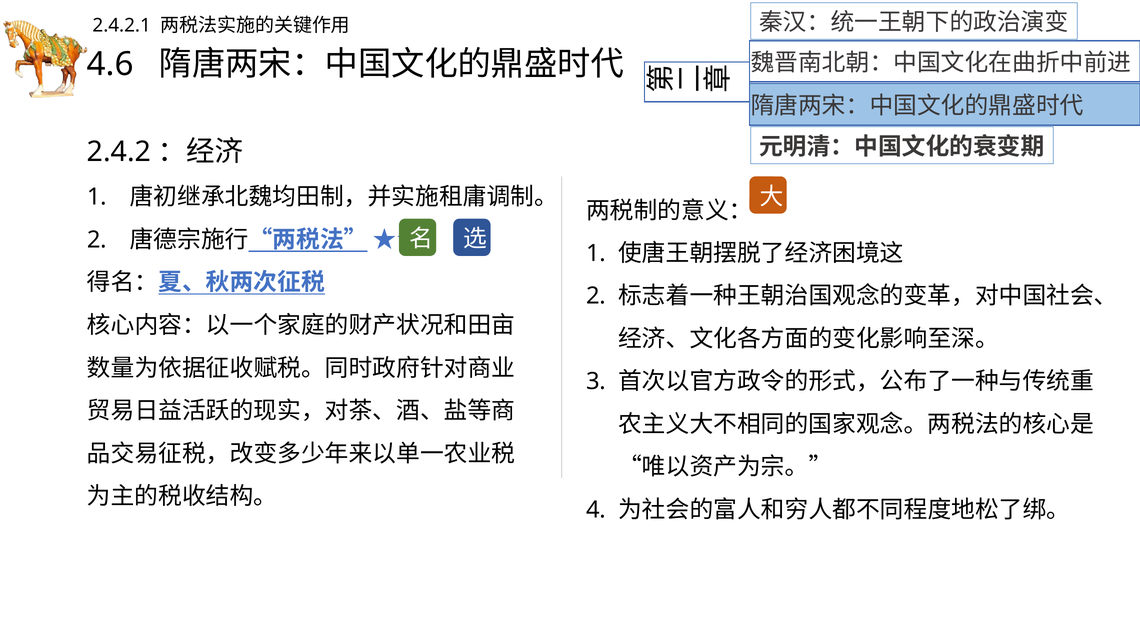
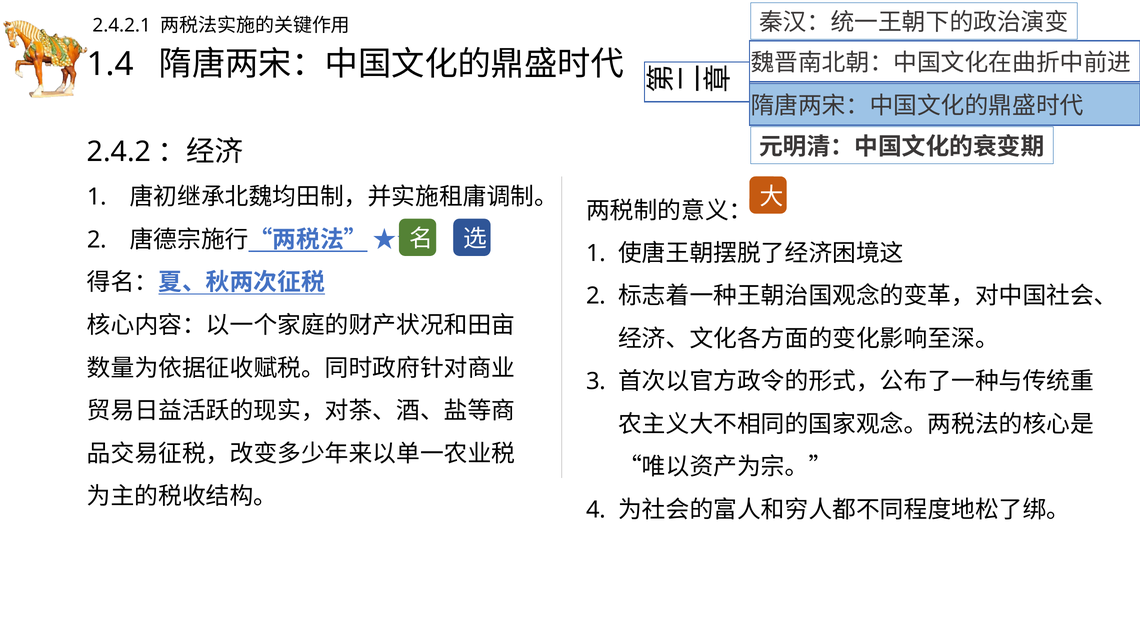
4.6: 4.6 -> 1.4 (110, 64)
